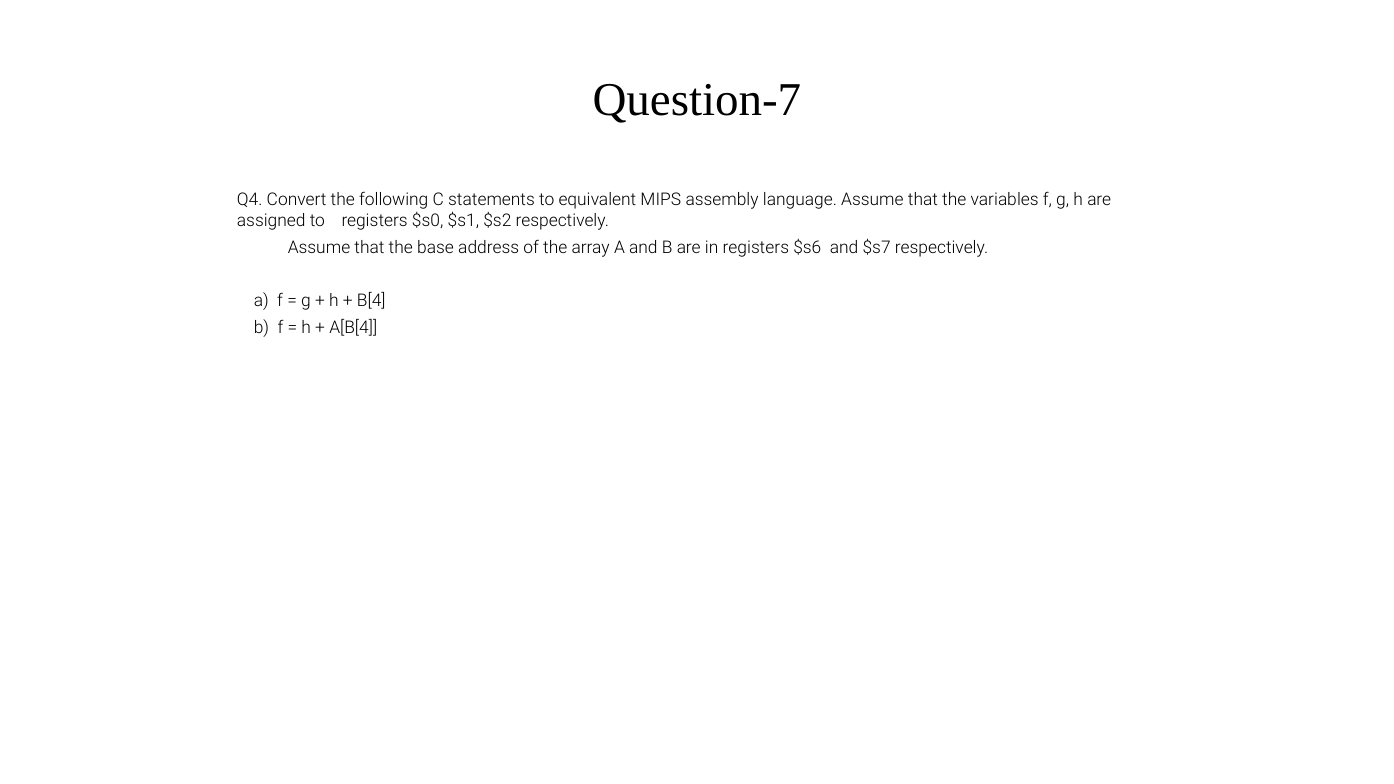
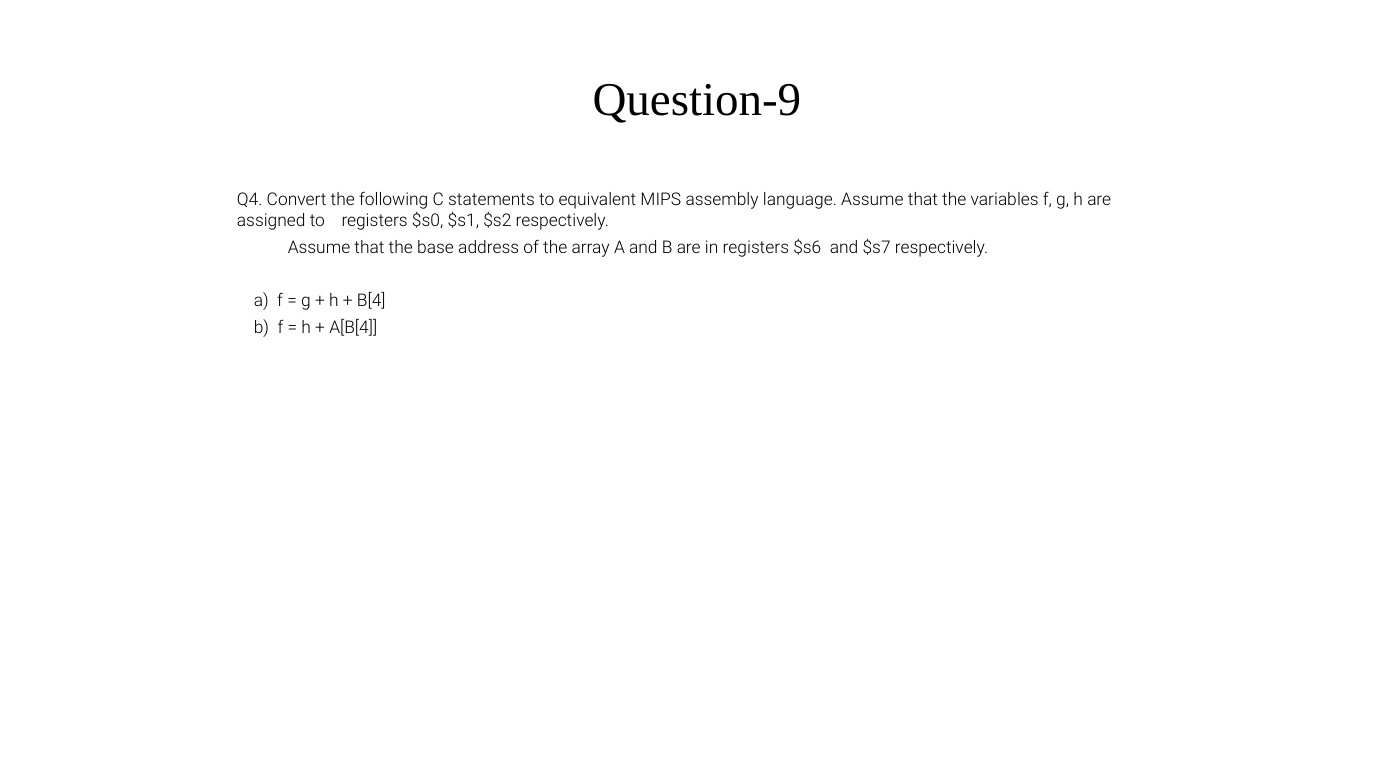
Question-7: Question-7 -> Question-9 (697, 100)
